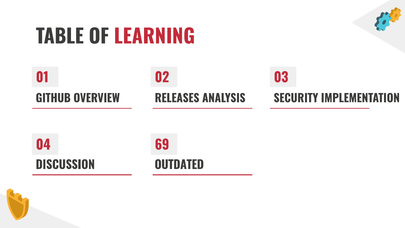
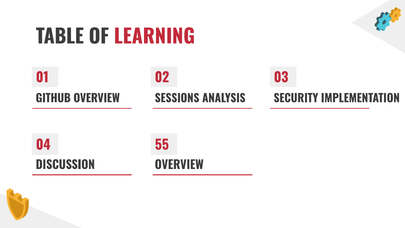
RELEASES: RELEASES -> SESSIONS (177, 98)
69: 69 -> 55 (162, 145)
DISCUSSION OUTDATED: OUTDATED -> OVERVIEW (179, 165)
